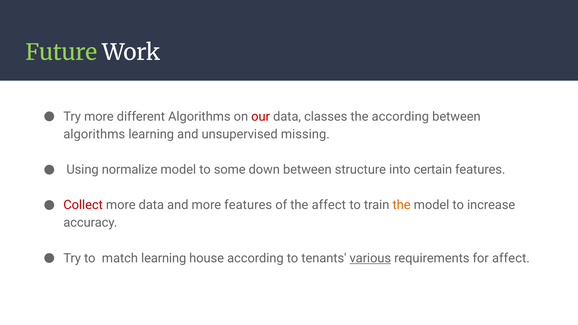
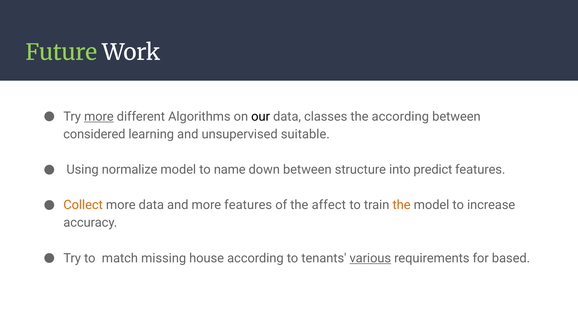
more underline: none -> present (99, 117)
our colour: red -> black (261, 117)
algorithms: algorithms -> considered (94, 134)
missing: missing -> suitable (305, 134)
some: some -> name (230, 170)
certain: certain -> predict (433, 170)
Collect colour: red -> orange (83, 205)
match learning: learning -> missing (164, 258)
for affect: affect -> based (511, 258)
